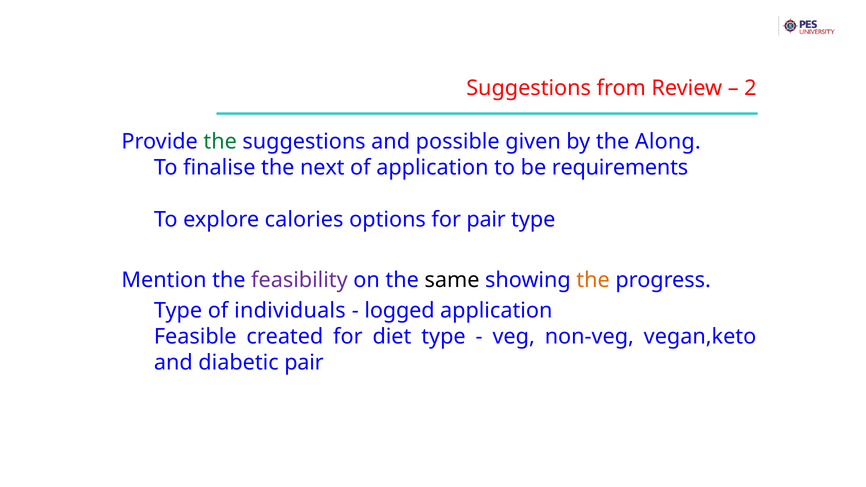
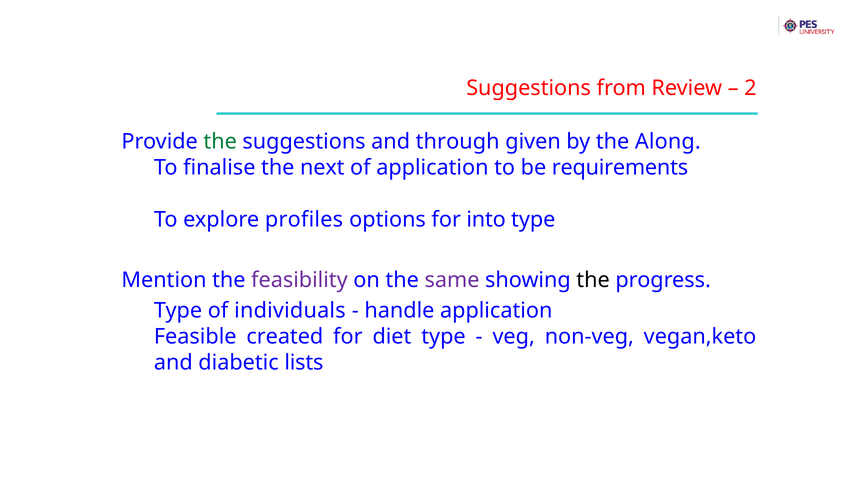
possible: possible -> through (458, 142)
calories: calories -> profiles (304, 220)
for pair: pair -> into (486, 220)
same colour: black -> purple (452, 280)
the colour: orange -> black (593, 280)
logged: logged -> handle (399, 311)
diabetic pair: pair -> lists (304, 363)
